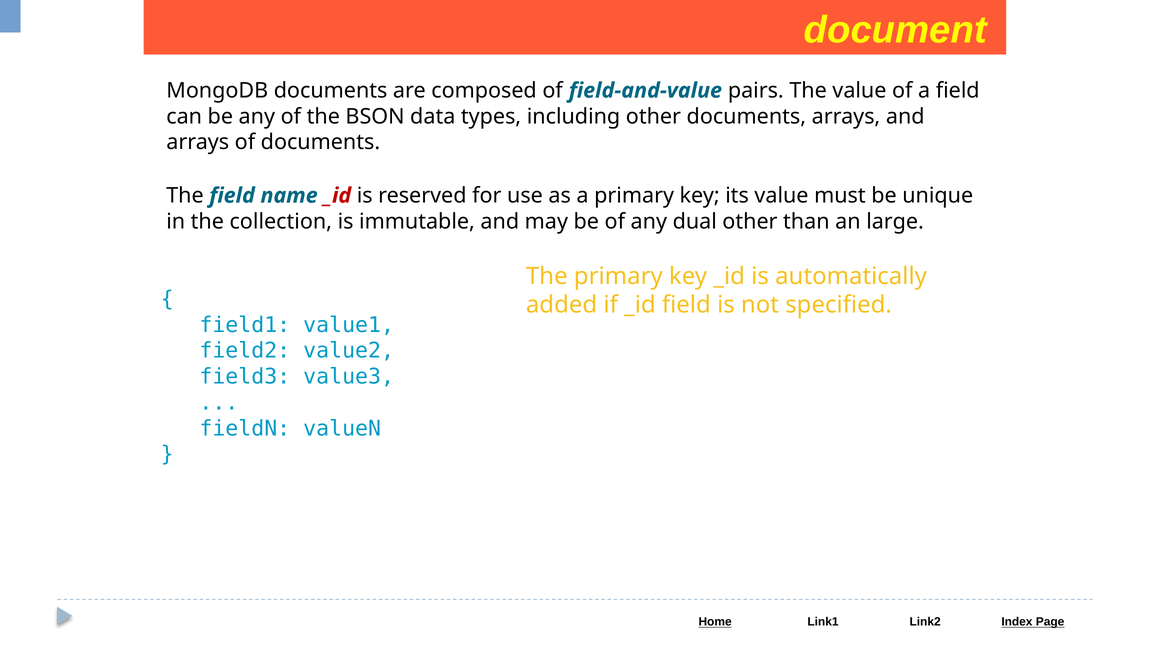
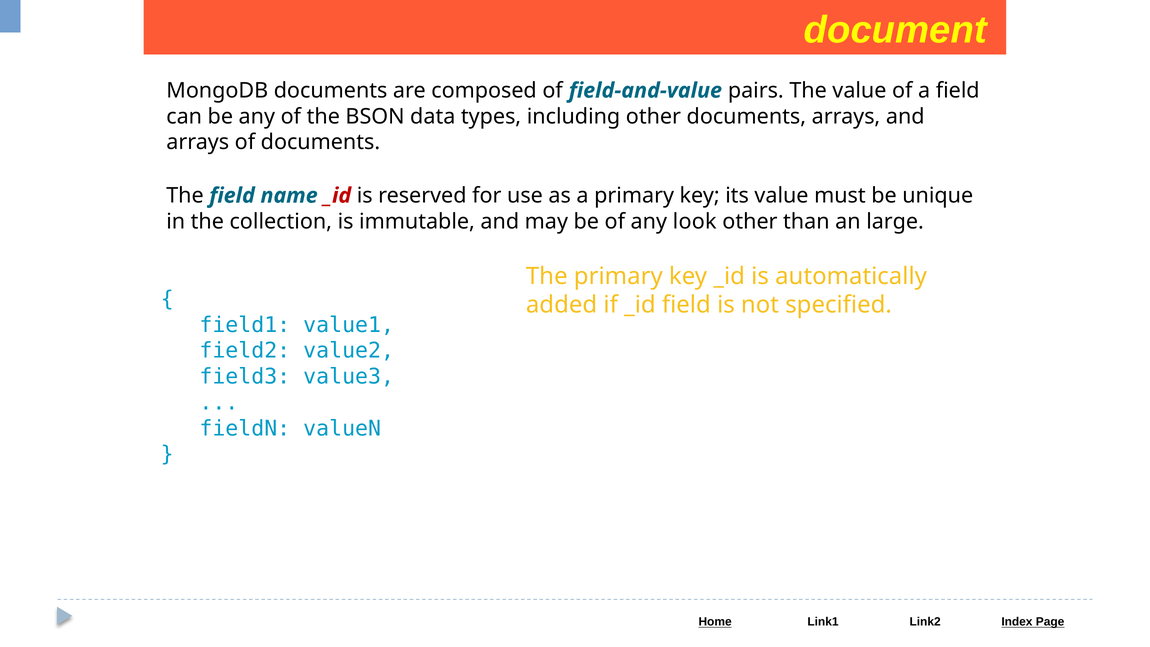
dual: dual -> look (695, 221)
